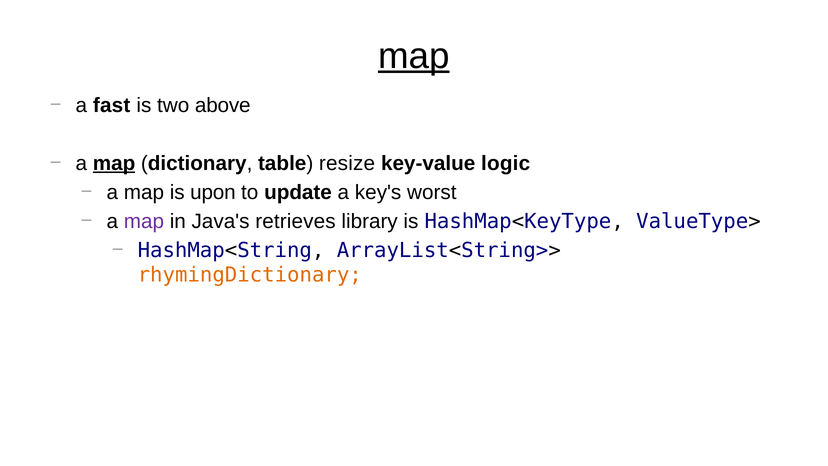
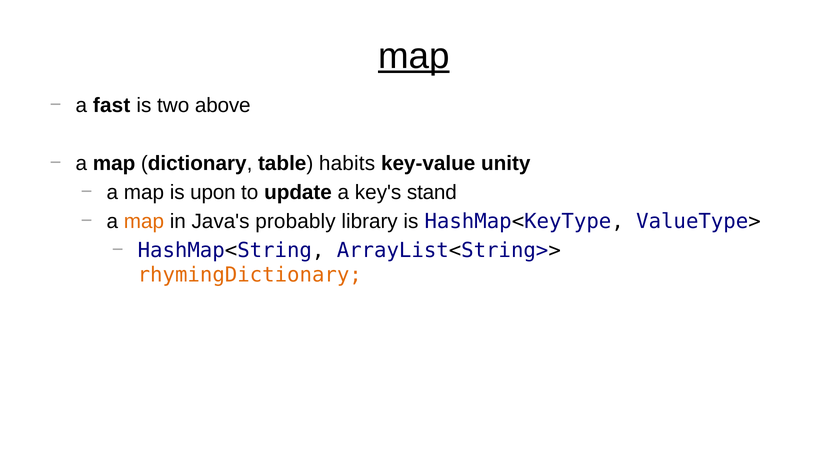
map underline: present -> none (114, 163)
resize: resize -> habits (347, 163)
logic: logic -> unity (506, 163)
worst: worst -> stand (432, 192)
map colour: purple -> orange (144, 221)
retrieves: retrieves -> probably (295, 221)
